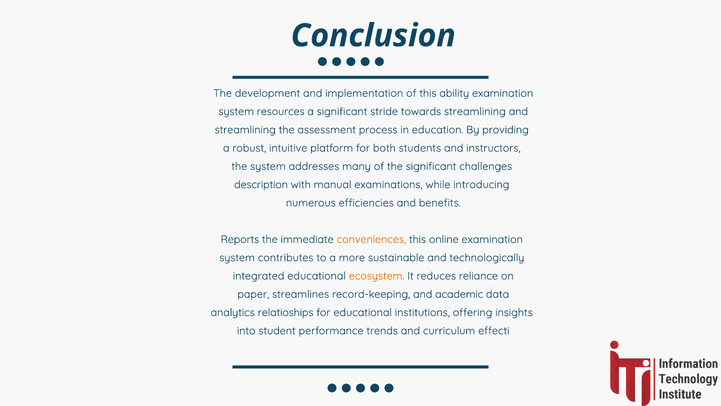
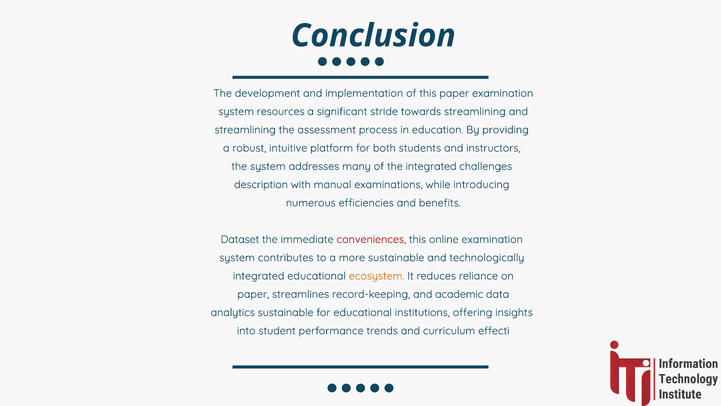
this ability: ability -> paper (454, 93)
the significant: significant -> integrated (431, 166)
Reports: Reports -> Dataset (240, 239)
conveniences colour: orange -> red (371, 239)
analytics relatioships: relatioships -> sustainable (286, 312)
